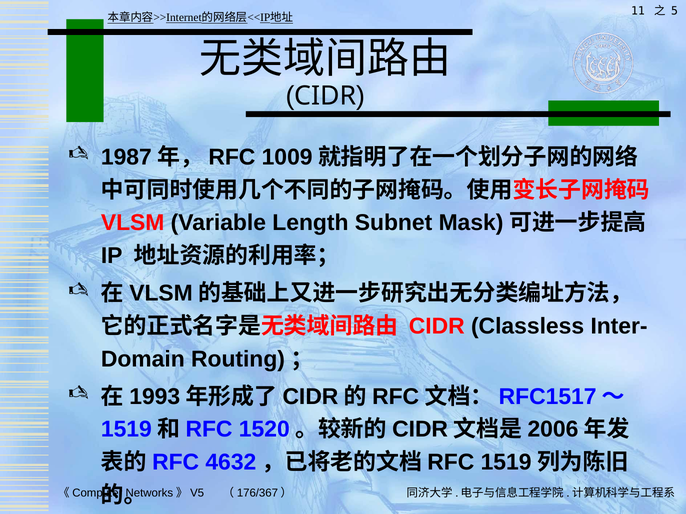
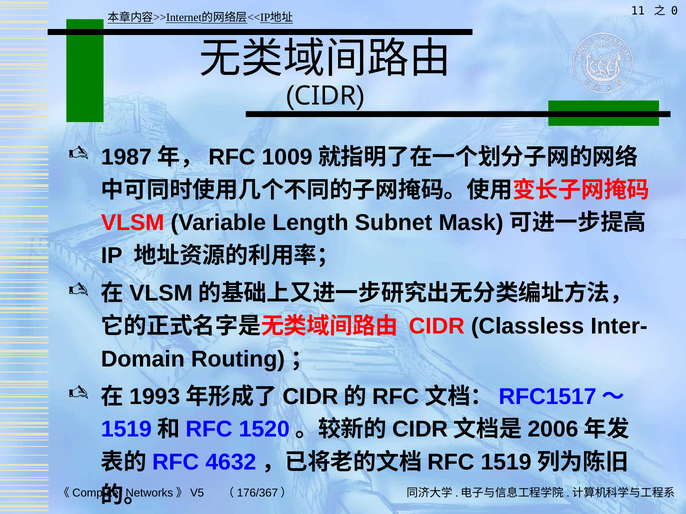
5: 5 -> 0 (675, 11)
